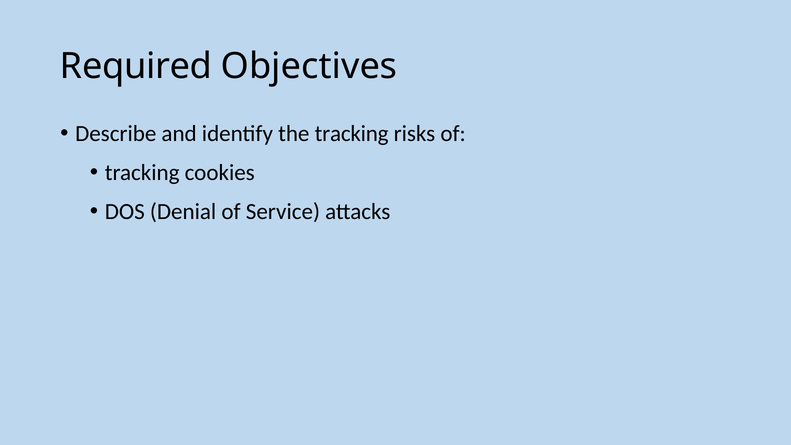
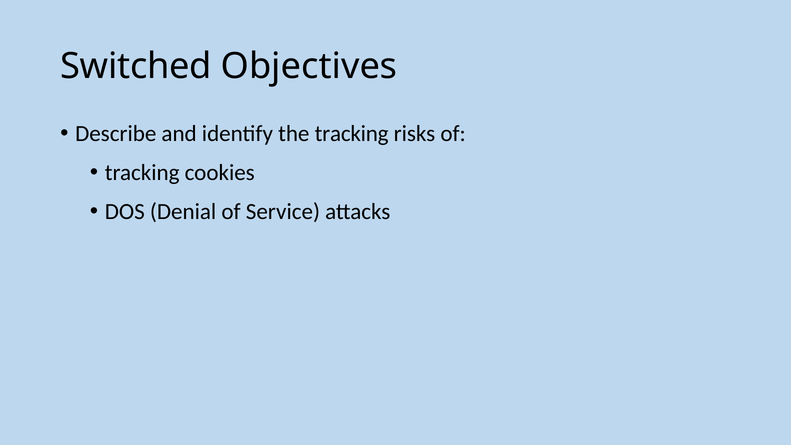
Required: Required -> Switched (136, 66)
